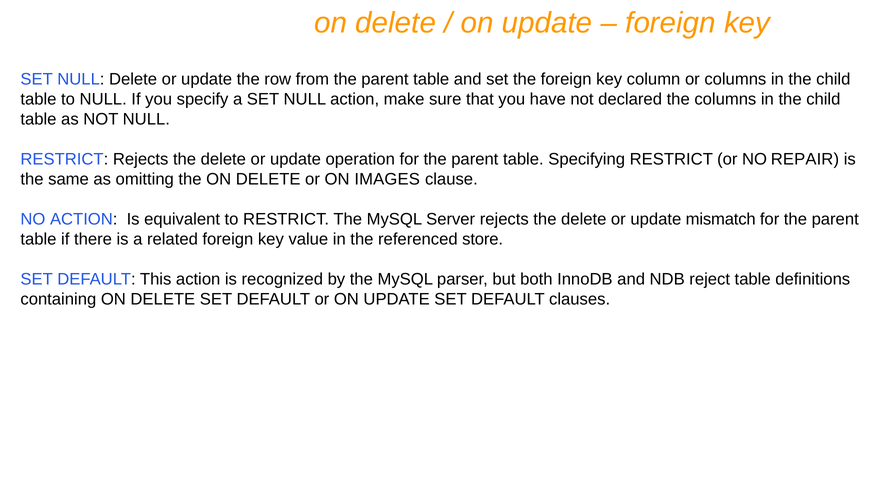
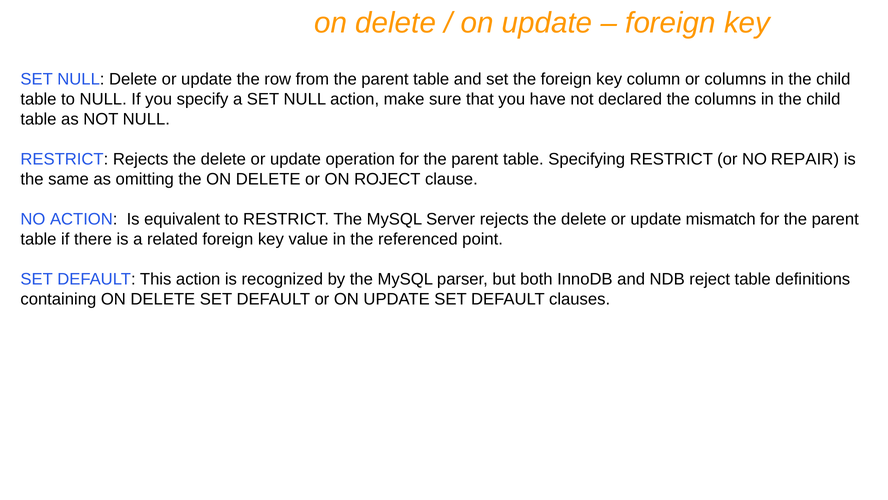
IMAGES: IMAGES -> ROJECT (387, 179)
store: store -> point (483, 239)
